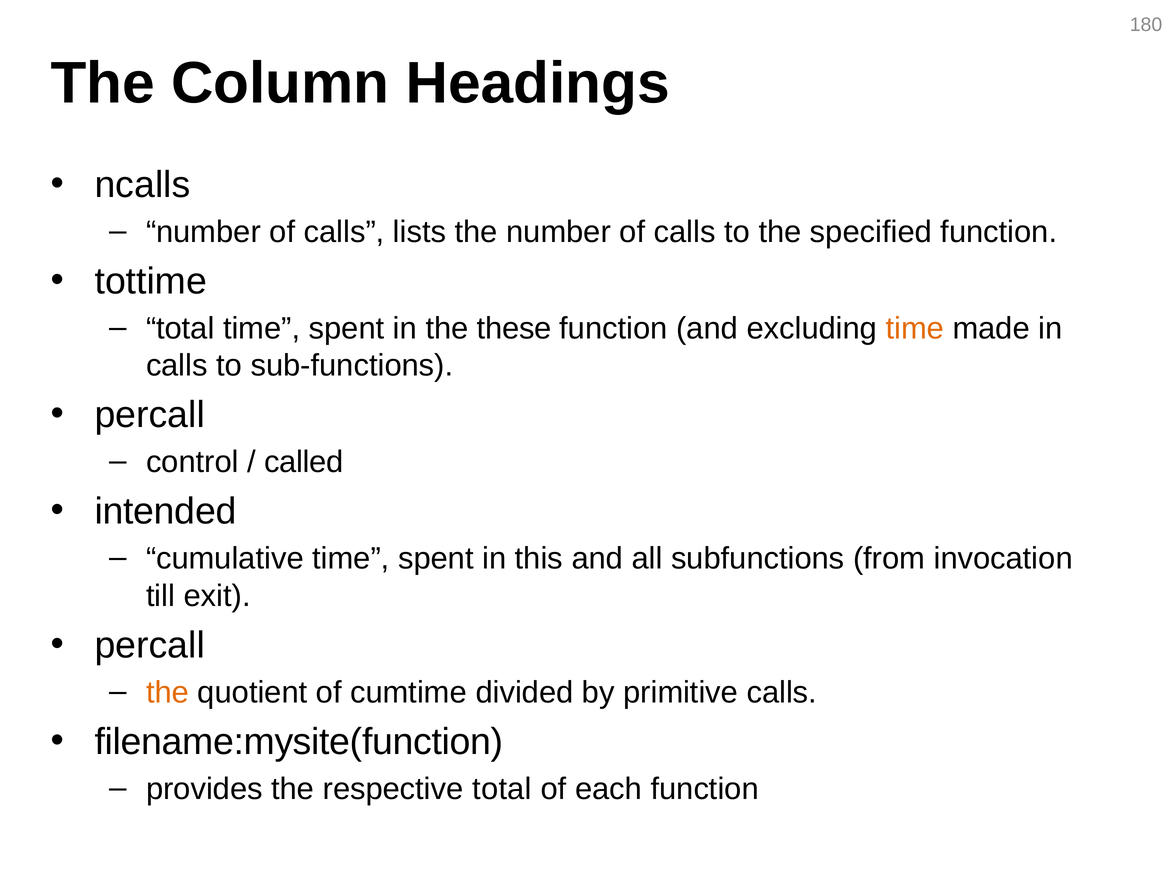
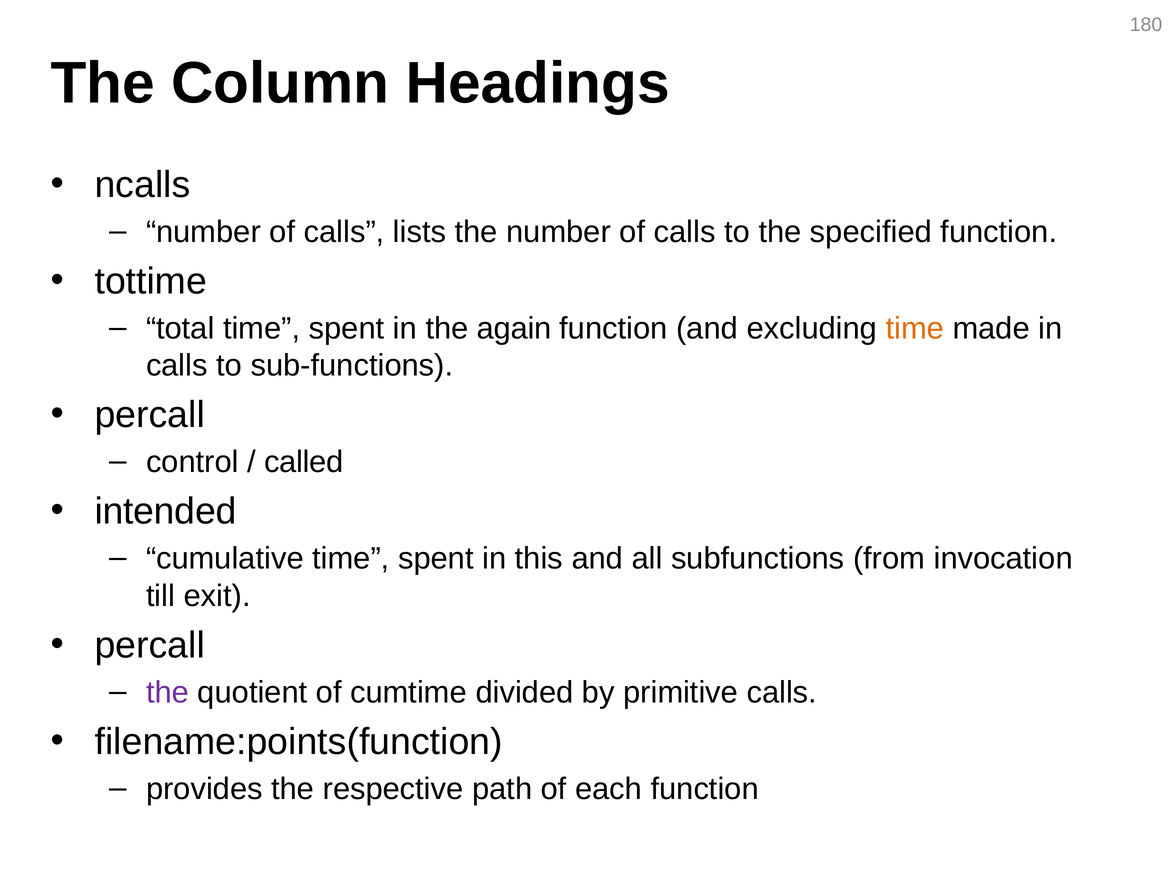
these: these -> again (514, 328)
the colour: orange -> purple (167, 692)
filename:mysite(function: filename:mysite(function -> filename:points(function (299, 741)
respective total: total -> path (502, 788)
